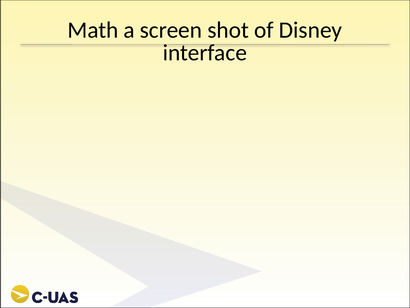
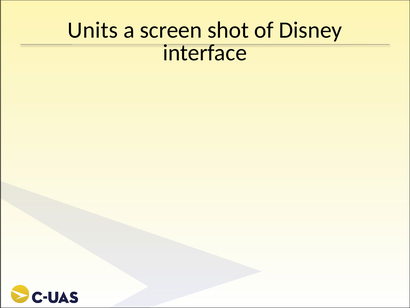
Math: Math -> Units (93, 30)
